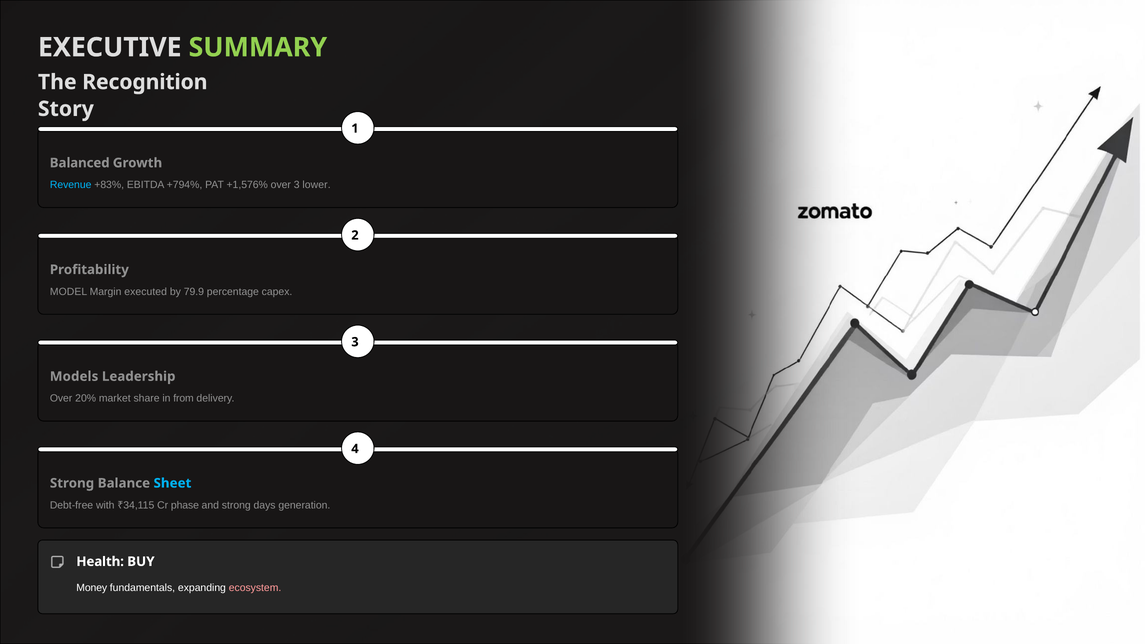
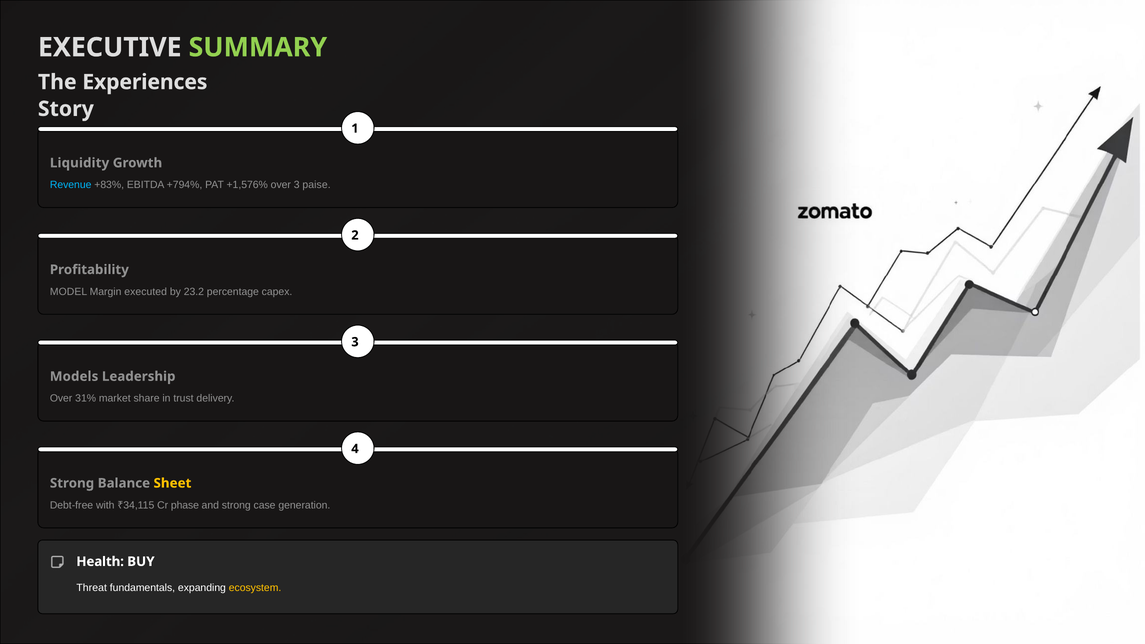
Recognition: Recognition -> Experiences (145, 82)
Balanced: Balanced -> Liquidity (80, 163)
lower: lower -> paise (317, 185)
79.9: 79.9 -> 23.2 (194, 292)
20%: 20% -> 31% (86, 398)
from: from -> trust (183, 398)
Sheet colour: light blue -> yellow (172, 483)
days: days -> case (265, 505)
Money: Money -> Threat (92, 588)
ecosystem colour: pink -> yellow (255, 588)
